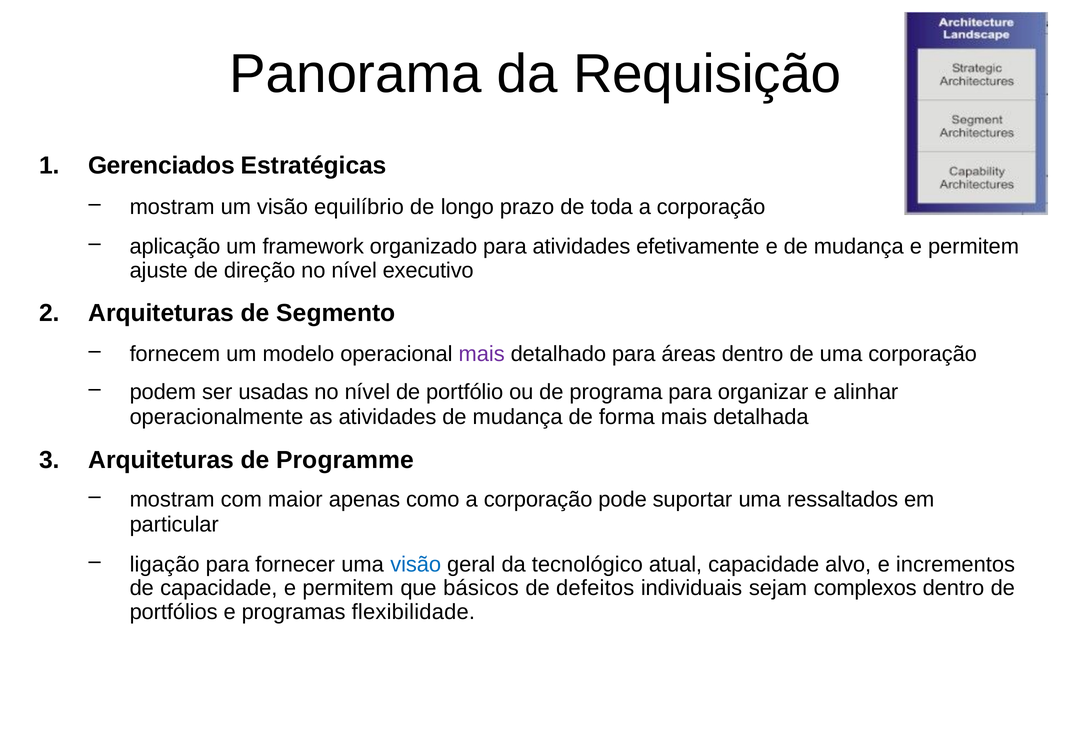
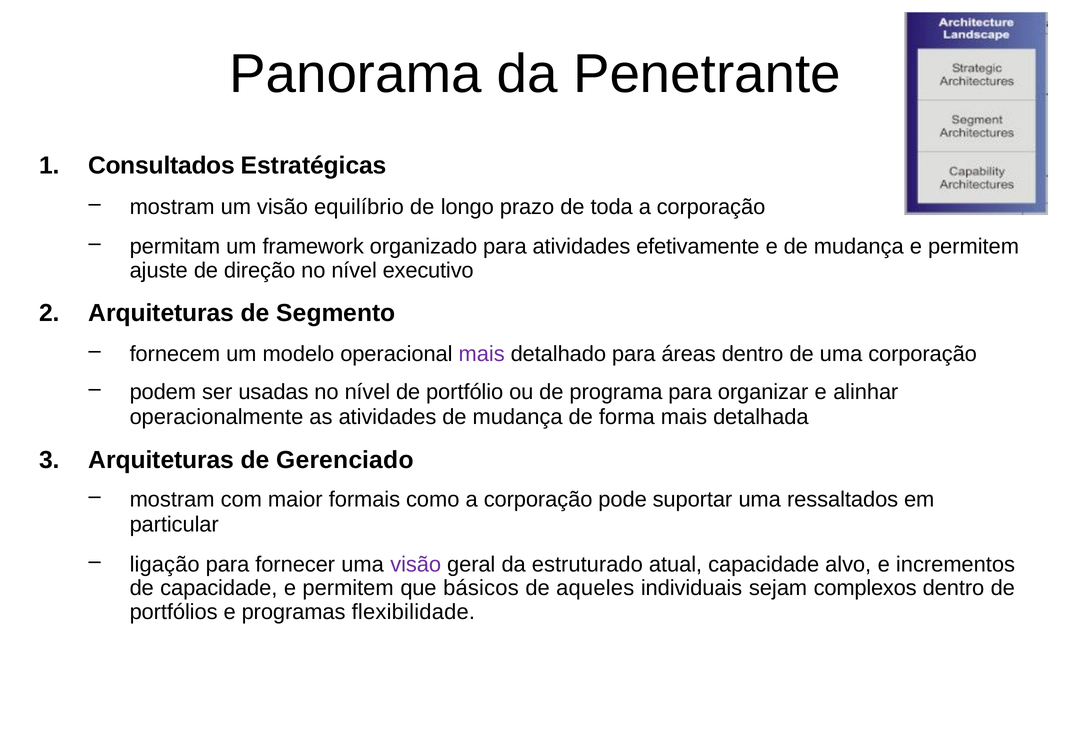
Requisição: Requisição -> Penetrante (707, 74)
Gerenciados: Gerenciados -> Consultados (161, 166)
aplicação: aplicação -> permitam (175, 247)
Programme: Programme -> Gerenciado (345, 460)
apenas: apenas -> formais (364, 500)
visão colour: blue -> purple (416, 565)
tecnológico: tecnológico -> estruturado (587, 565)
defeitos: defeitos -> aqueles (595, 588)
